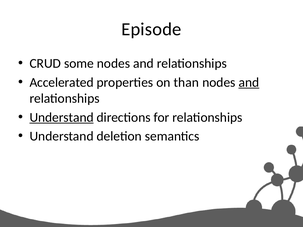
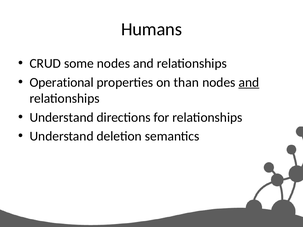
Episode: Episode -> Humans (152, 29)
Accelerated: Accelerated -> Operational (62, 82)
Understand underline: present -> none (62, 117)
